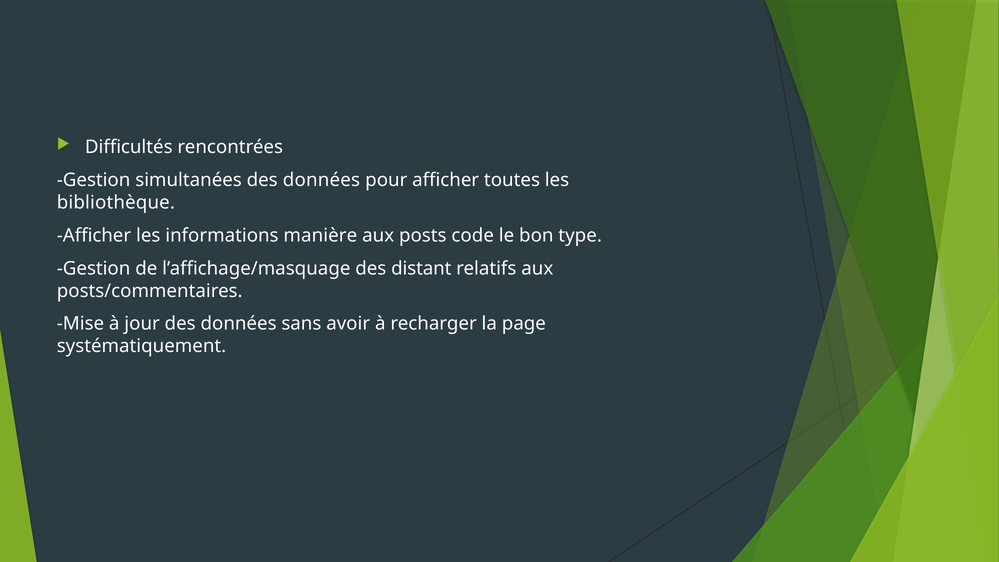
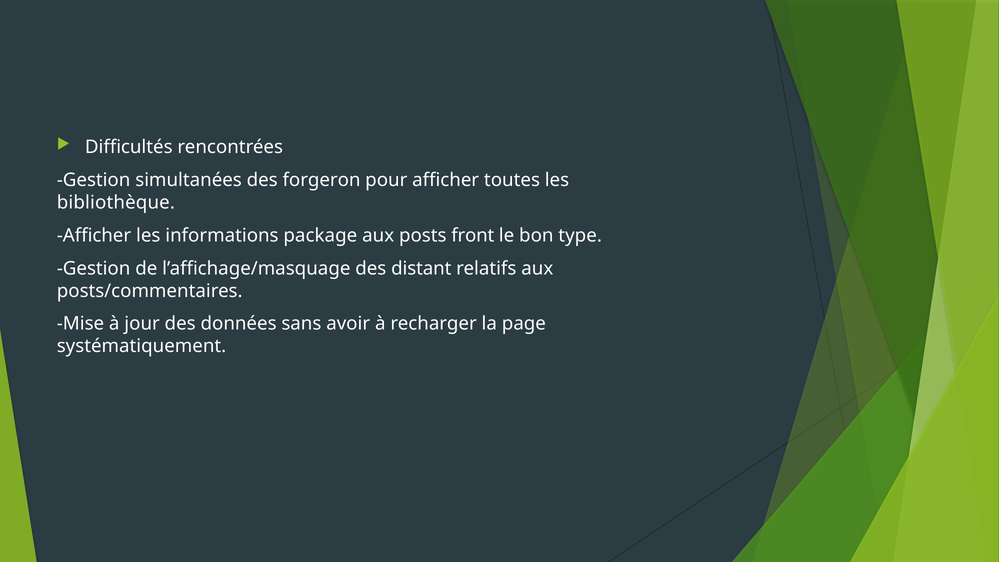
simultanées des données: données -> forgeron (322, 180)
manière: manière -> package (320, 235)
code: code -> front (473, 235)
